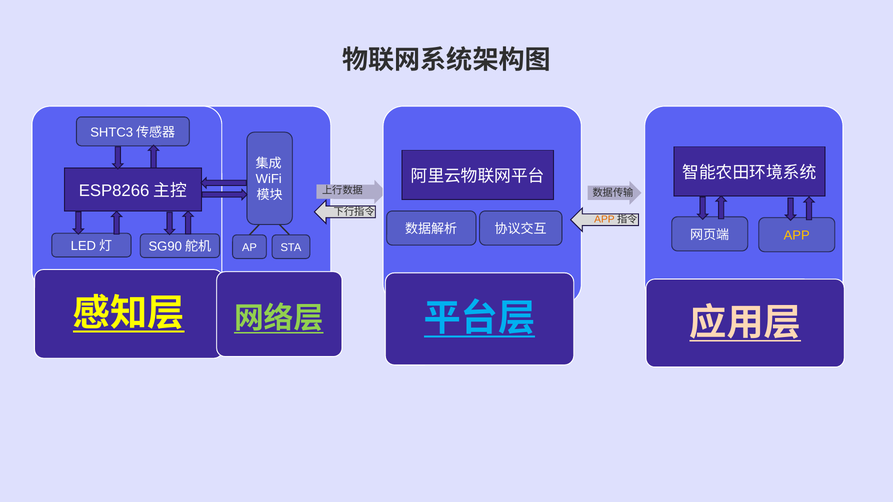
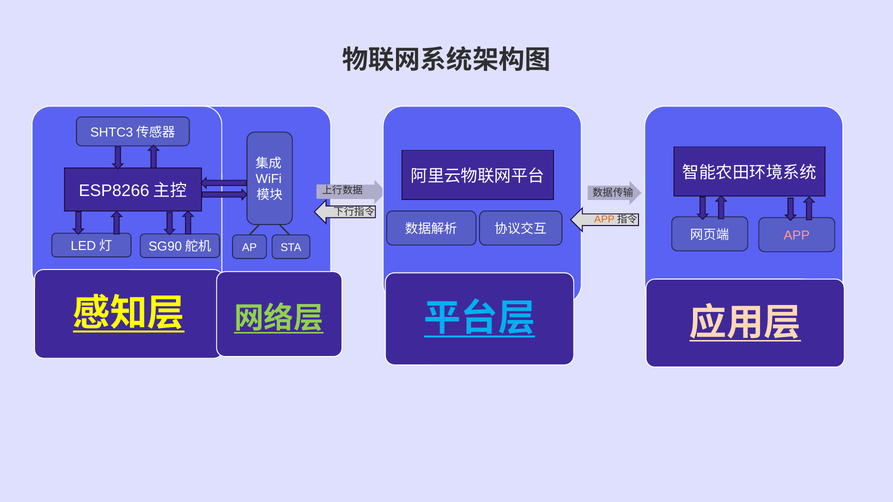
APP colour: yellow -> pink (797, 236)
